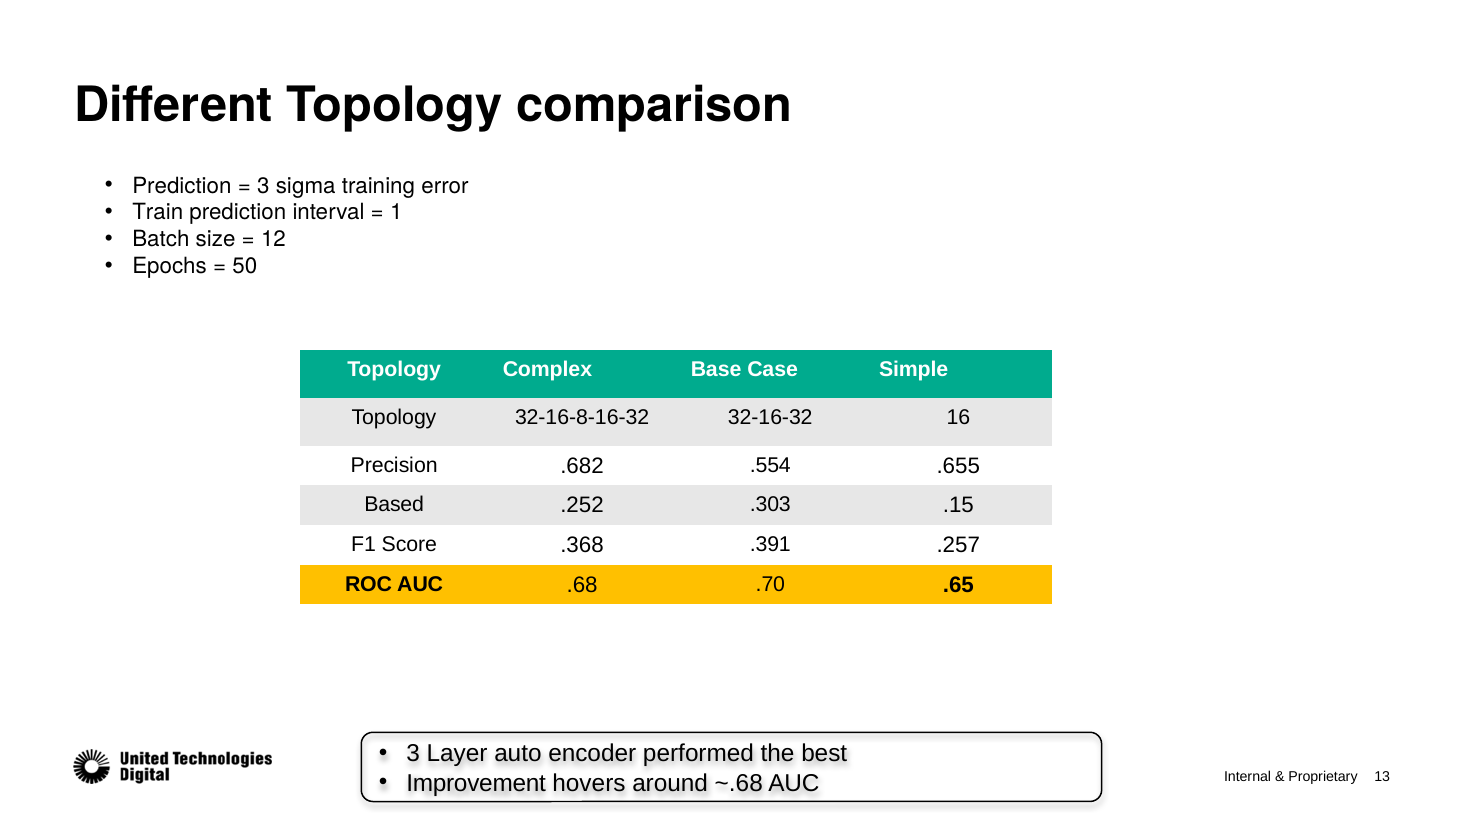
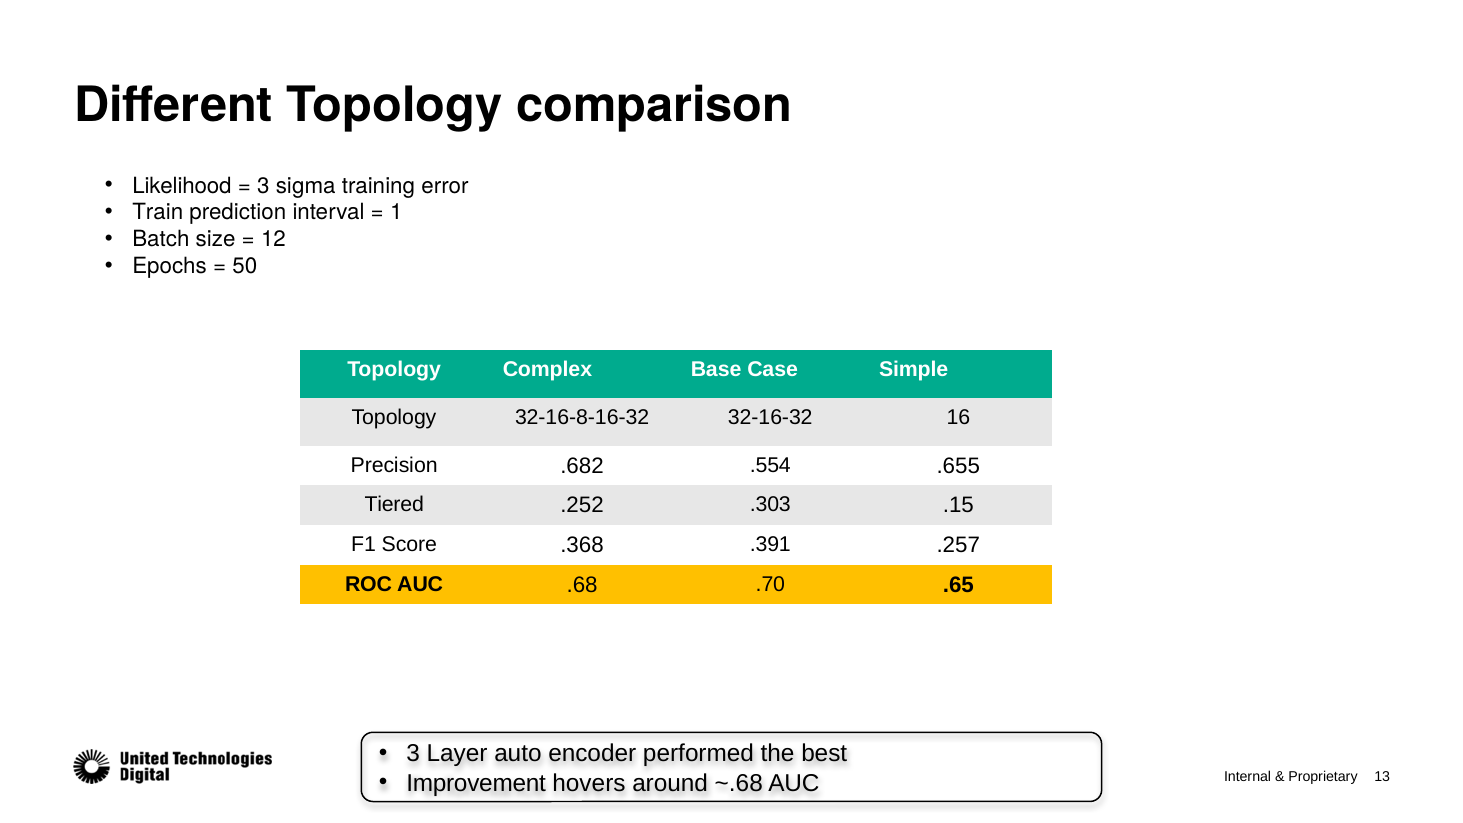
Prediction: Prediction -> Likelihood (182, 186)
Based: Based -> Tiered (394, 505)
